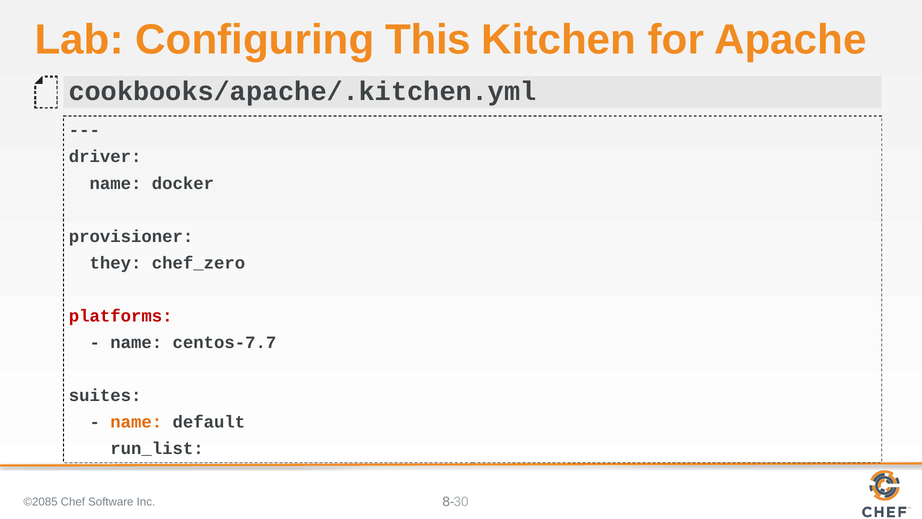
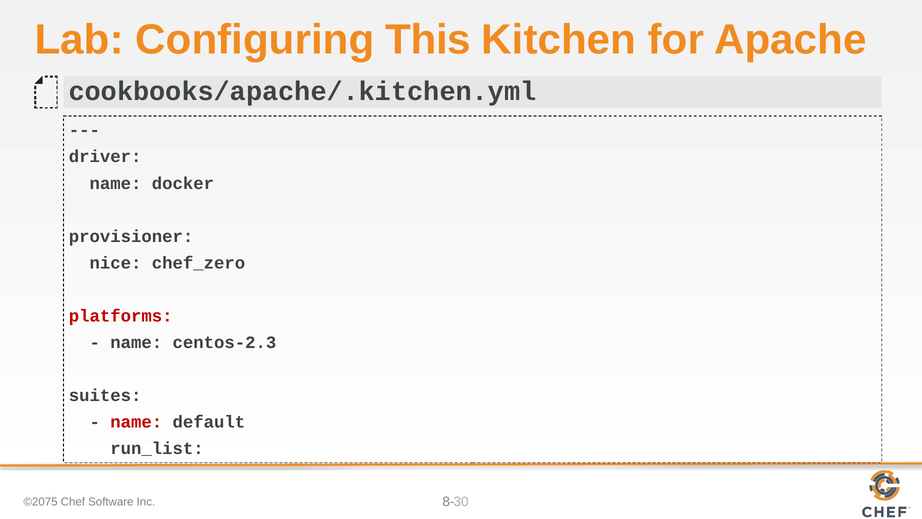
they: they -> nice (115, 263)
centos-7.7: centos-7.7 -> centos-2.3 (224, 342)
name colour: orange -> red (136, 422)
©2085: ©2085 -> ©2075 (41, 502)
